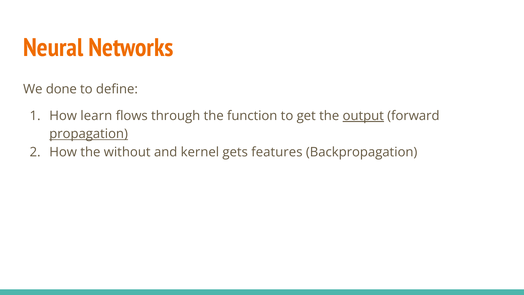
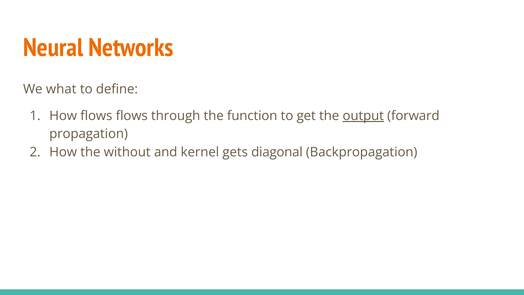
done: done -> what (61, 89)
How learn: learn -> flows (96, 116)
propagation underline: present -> none (89, 134)
features: features -> diagonal (277, 152)
